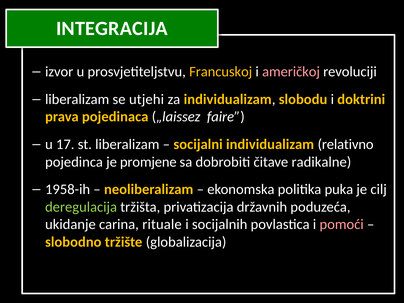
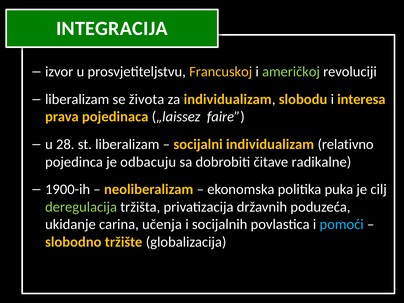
američkoj colour: pink -> light green (291, 72)
utjehi: utjehi -> života (147, 99)
doktrini: doktrini -> interesa (361, 99)
17: 17 -> 28 (65, 144)
promjene: promjene -> odbacuju (148, 162)
1958-ih: 1958-ih -> 1900-ih (68, 190)
rituale: rituale -> učenja (162, 224)
pomoći colour: pink -> light blue (342, 224)
